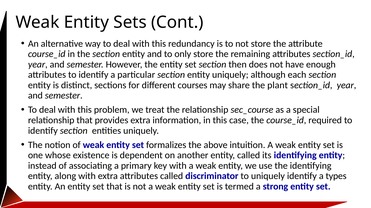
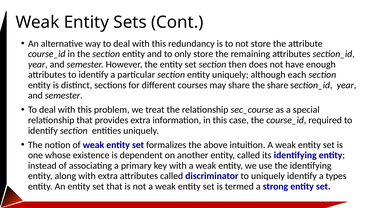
the plant: plant -> share (278, 85)
